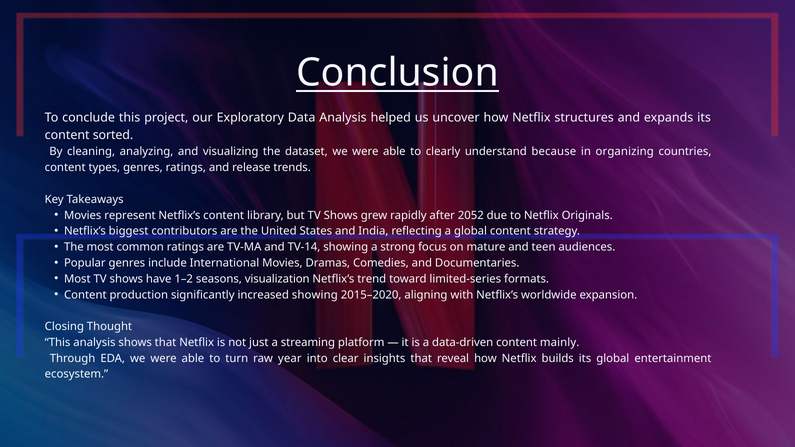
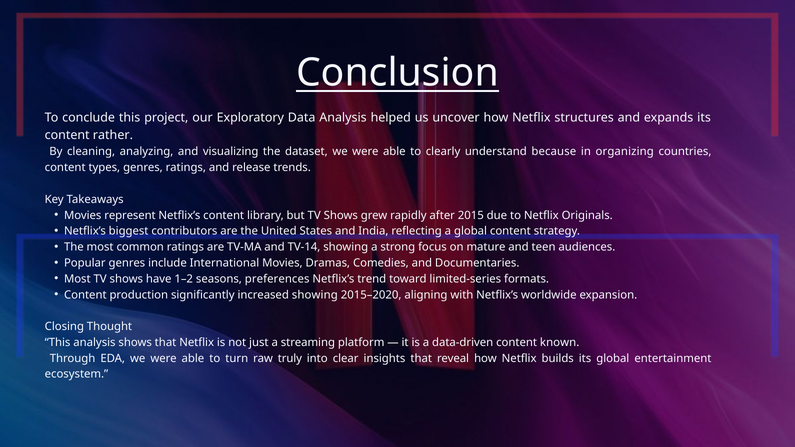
sorted: sorted -> rather (113, 135)
2052: 2052 -> 2015 (471, 215)
visualization: visualization -> preferences (277, 279)
mainly: mainly -> known (560, 343)
year: year -> truly (290, 358)
